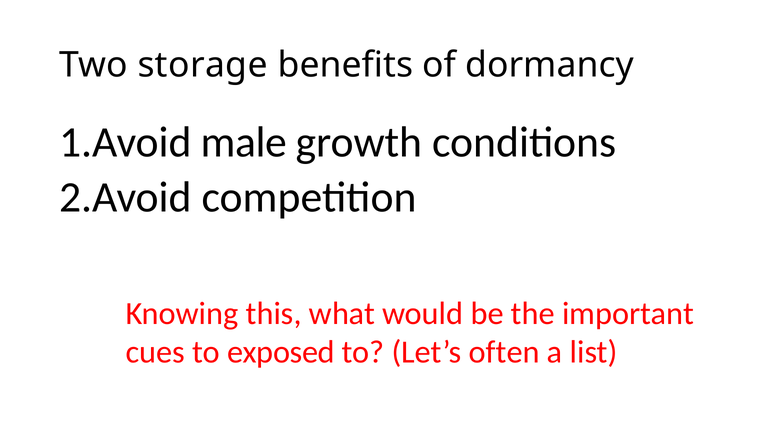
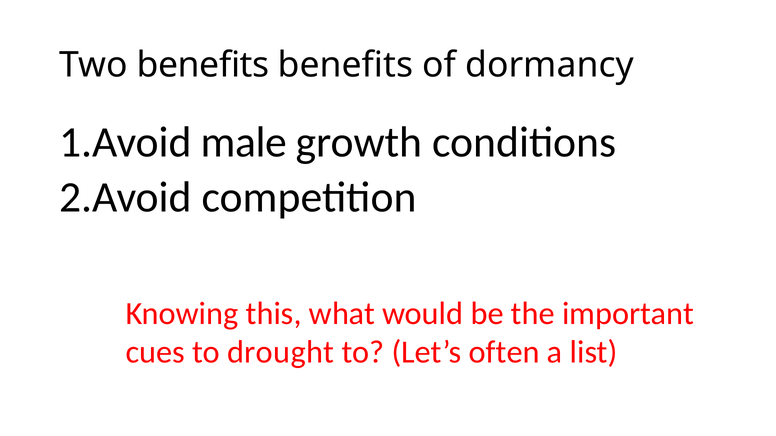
Two storage: storage -> benefits (203, 65)
exposed: exposed -> drought (281, 353)
